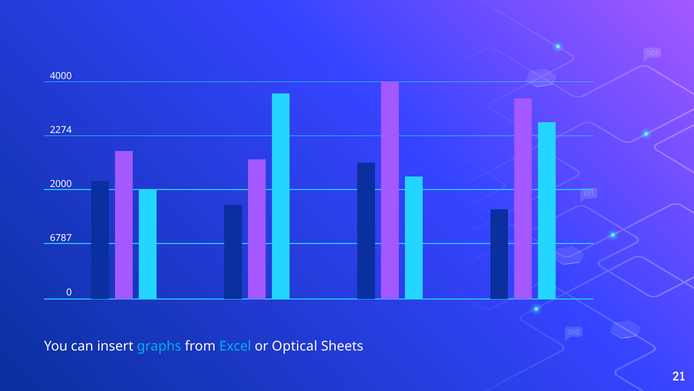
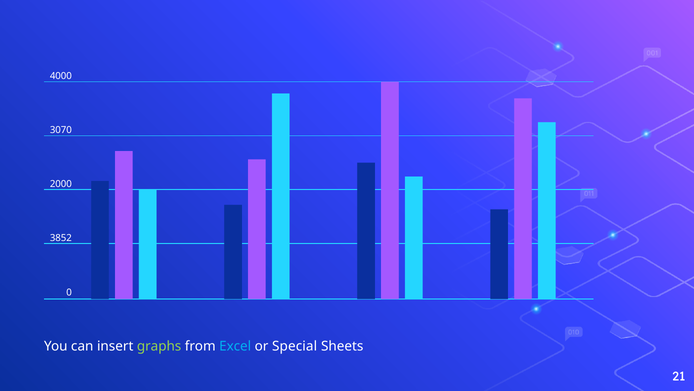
2274: 2274 -> 3070 (61, 130)
6787: 6787 -> 3852 (61, 238)
graphs colour: light blue -> light green (159, 346)
Optical: Optical -> Special (295, 346)
